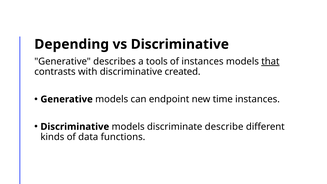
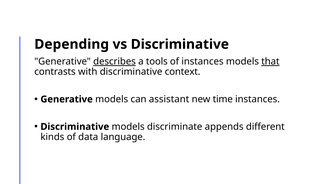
describes underline: none -> present (114, 62)
created: created -> context (183, 72)
endpoint: endpoint -> assistant (169, 99)
describe: describe -> appends (224, 127)
functions: functions -> language (123, 137)
